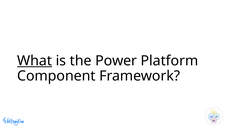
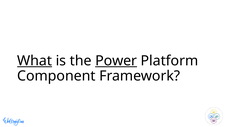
Power underline: none -> present (116, 61)
